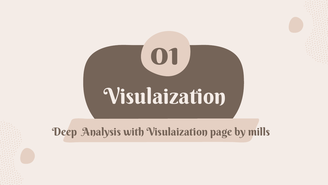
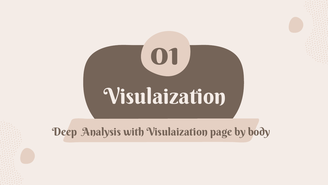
mills: mills -> body (259, 132)
